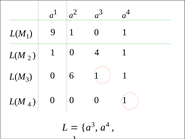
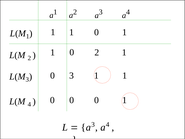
9: 9 -> 1 (53, 32)
0 4: 4 -> 2 (97, 52)
0 6: 6 -> 3 (72, 75)
